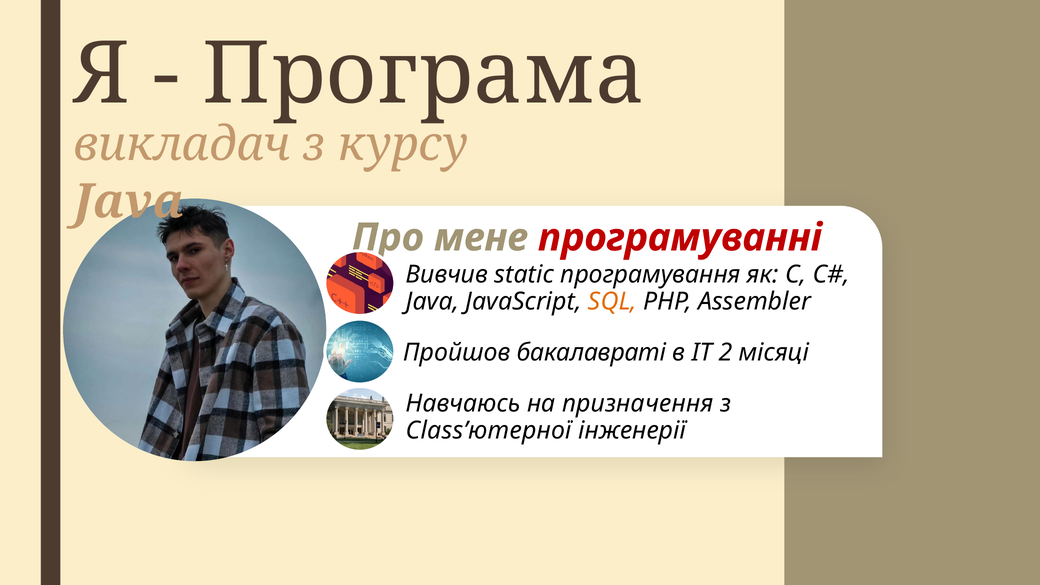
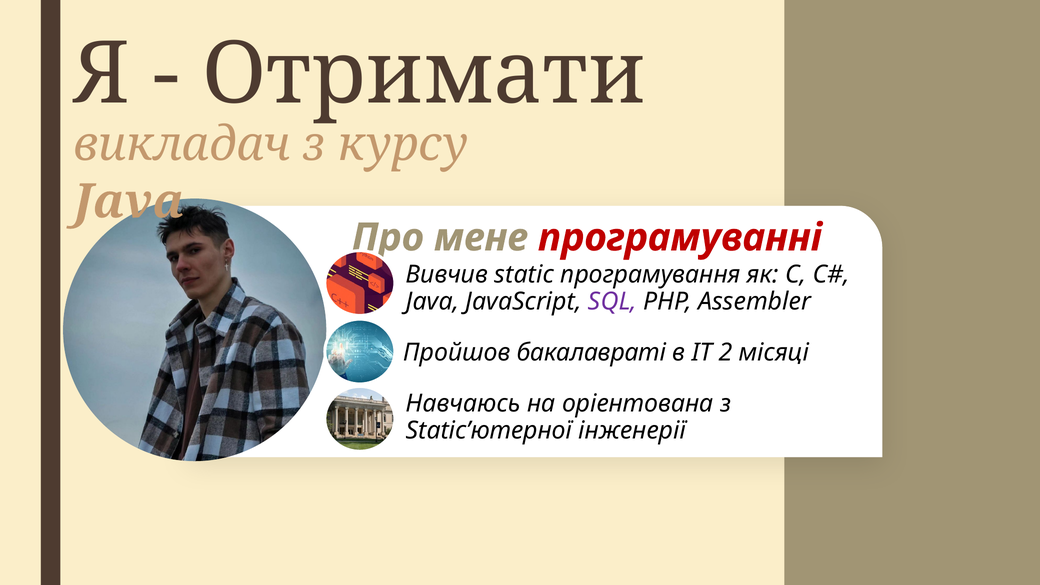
Програма: Програма -> Отримати (424, 74)
SQL colour: orange -> purple (612, 302)
призначення: призначення -> оріентована (638, 403)
Class’ютерної: Class’ютерної -> Static’ютерної (489, 430)
